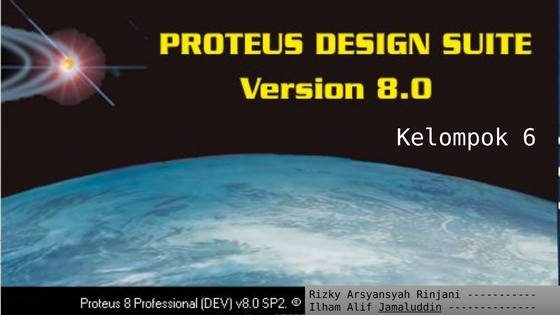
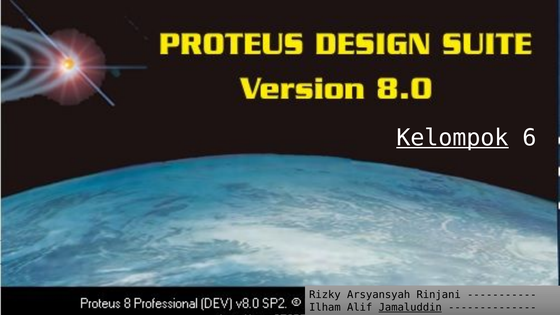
Kelompok underline: none -> present (452, 138)
